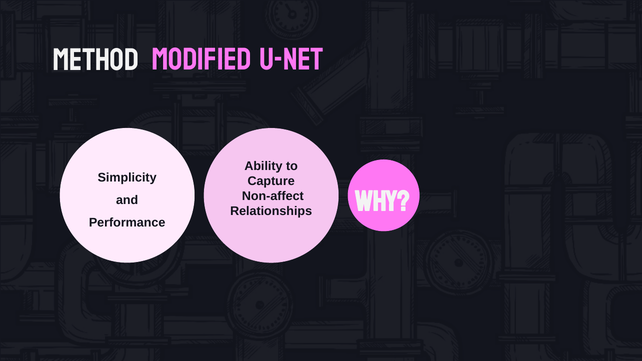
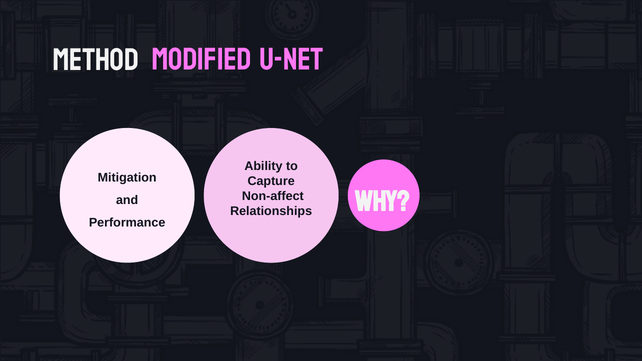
Simplicity: Simplicity -> Mitigation (127, 178)
